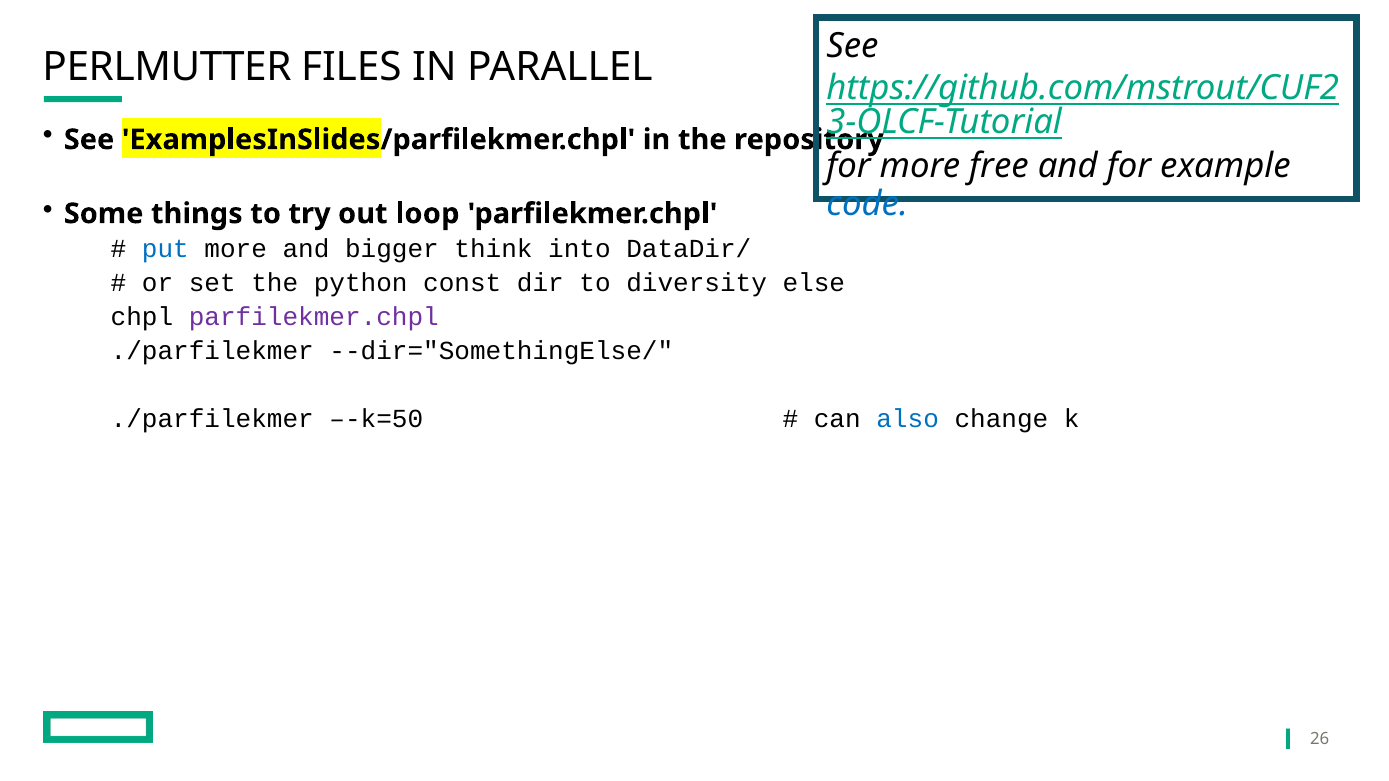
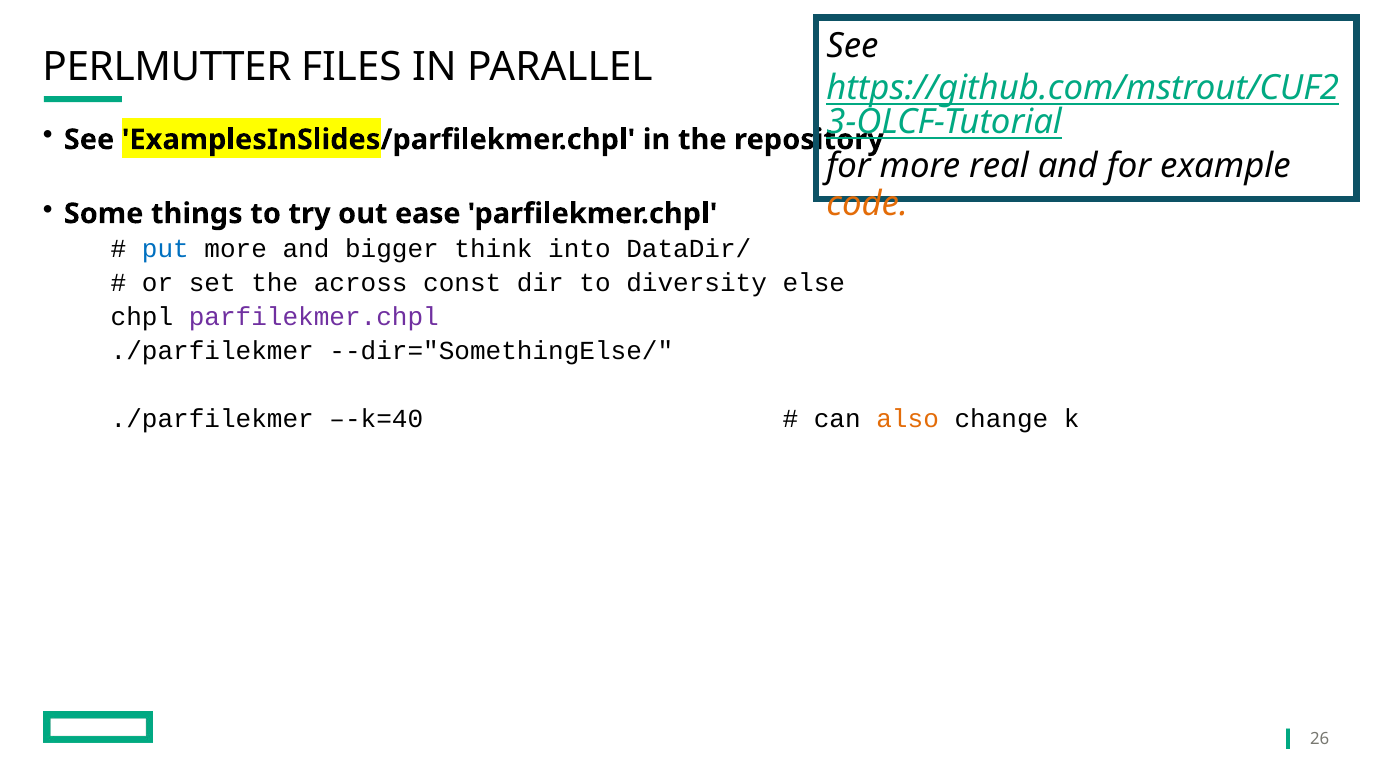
free: free -> real (999, 166)
code colour: blue -> orange (867, 204)
loop: loop -> ease (428, 214)
python: python -> across (361, 283)
–-k=50: –-k=50 -> –-k=40 (376, 419)
also colour: blue -> orange (908, 419)
